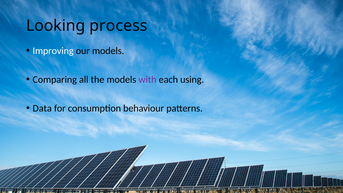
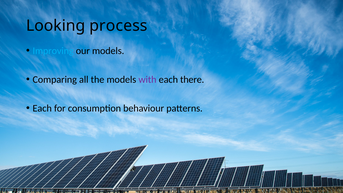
Improving colour: white -> light blue (53, 51)
using: using -> there (192, 79)
Data: Data -> Each (42, 108)
